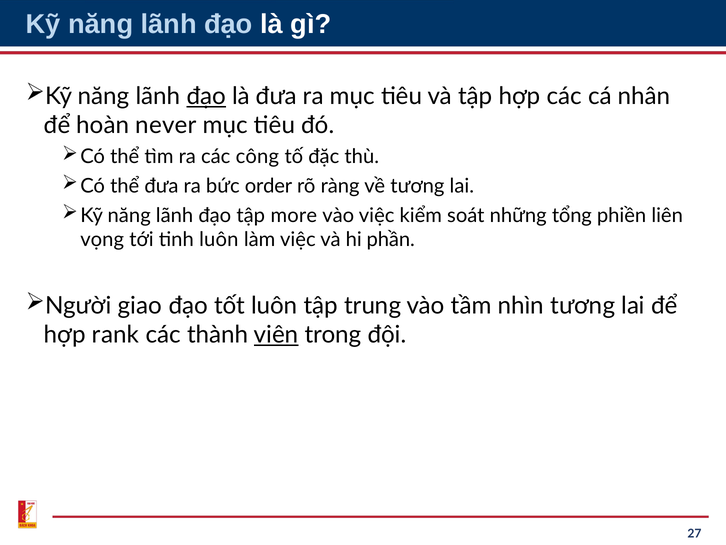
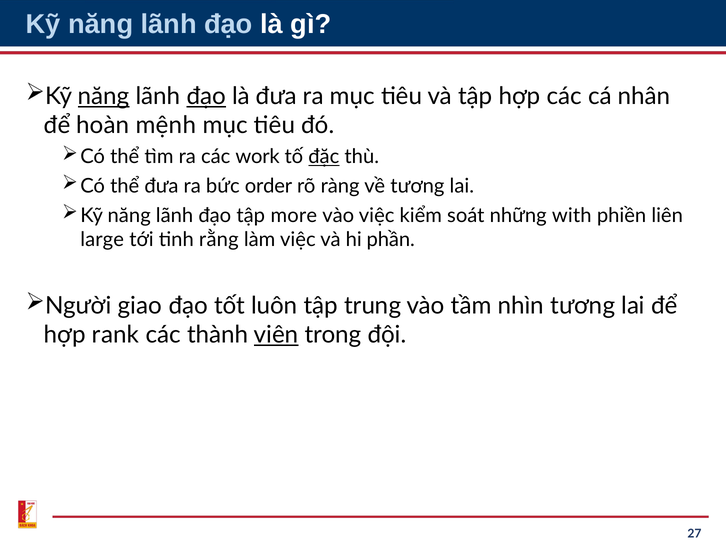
năng underline: none -> present (104, 96)
never: never -> mệnh (166, 125)
công: công -> work (258, 157)
đặc underline: none -> present (324, 157)
tổng: tổng -> with (572, 215)
vọng: vọng -> large (102, 239)
tinh luôn: luôn -> rằng (219, 239)
